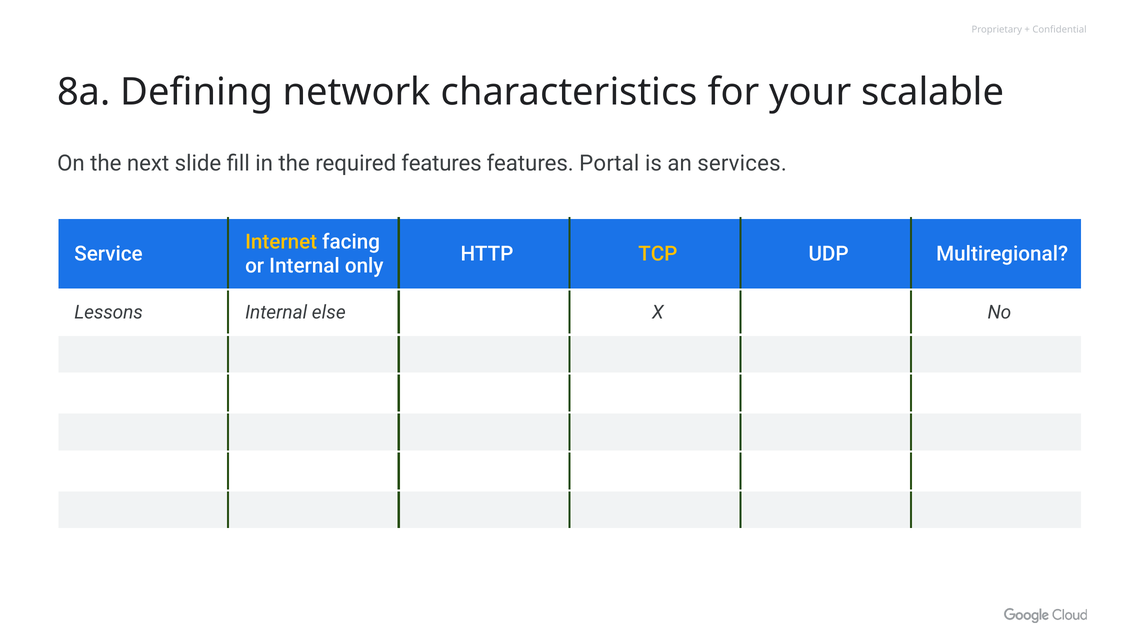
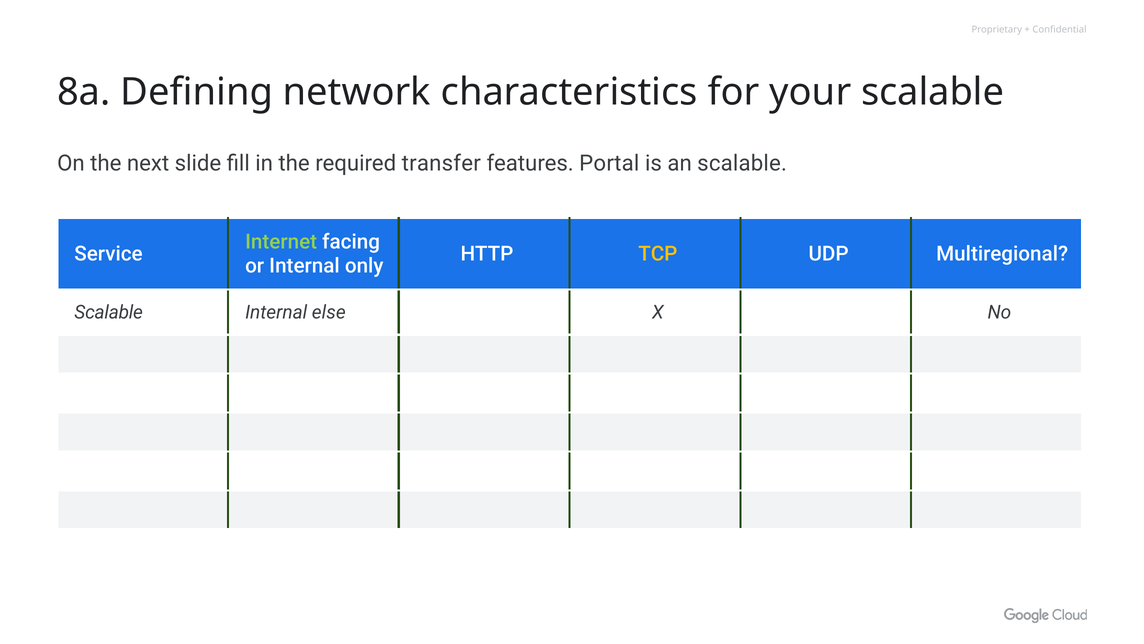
required features: features -> transfer (441, 163)
an services: services -> scalable (742, 163)
Internet colour: yellow -> light green (281, 242)
Lessons: Lessons -> Scalable (109, 312)
